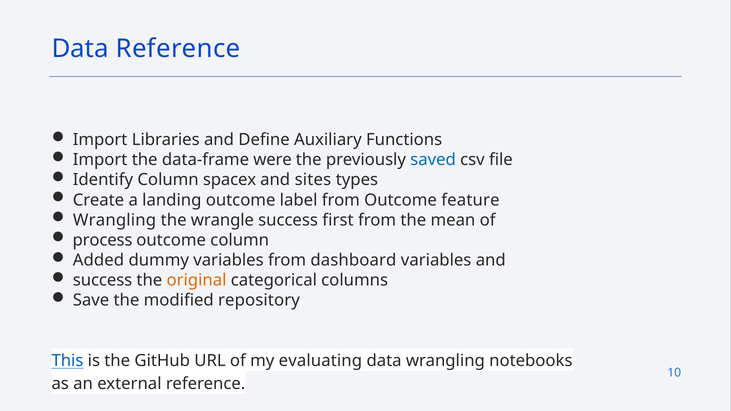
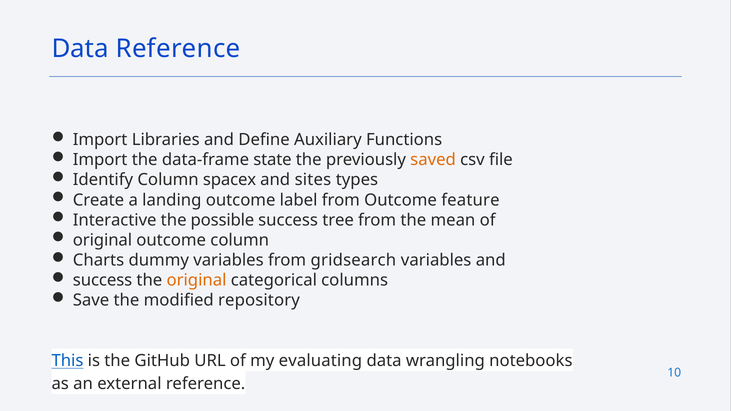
were: were -> state (273, 160)
saved colour: blue -> orange (433, 160)
Wrangling: Wrangling -> Interactive (115, 220)
wrangle: wrangle -> possible (222, 220)
first: first -> tree (338, 220)
process: process -> original (102, 240)
Added: Added -> Charts (99, 260)
dashboard: dashboard -> gridsearch (353, 260)
